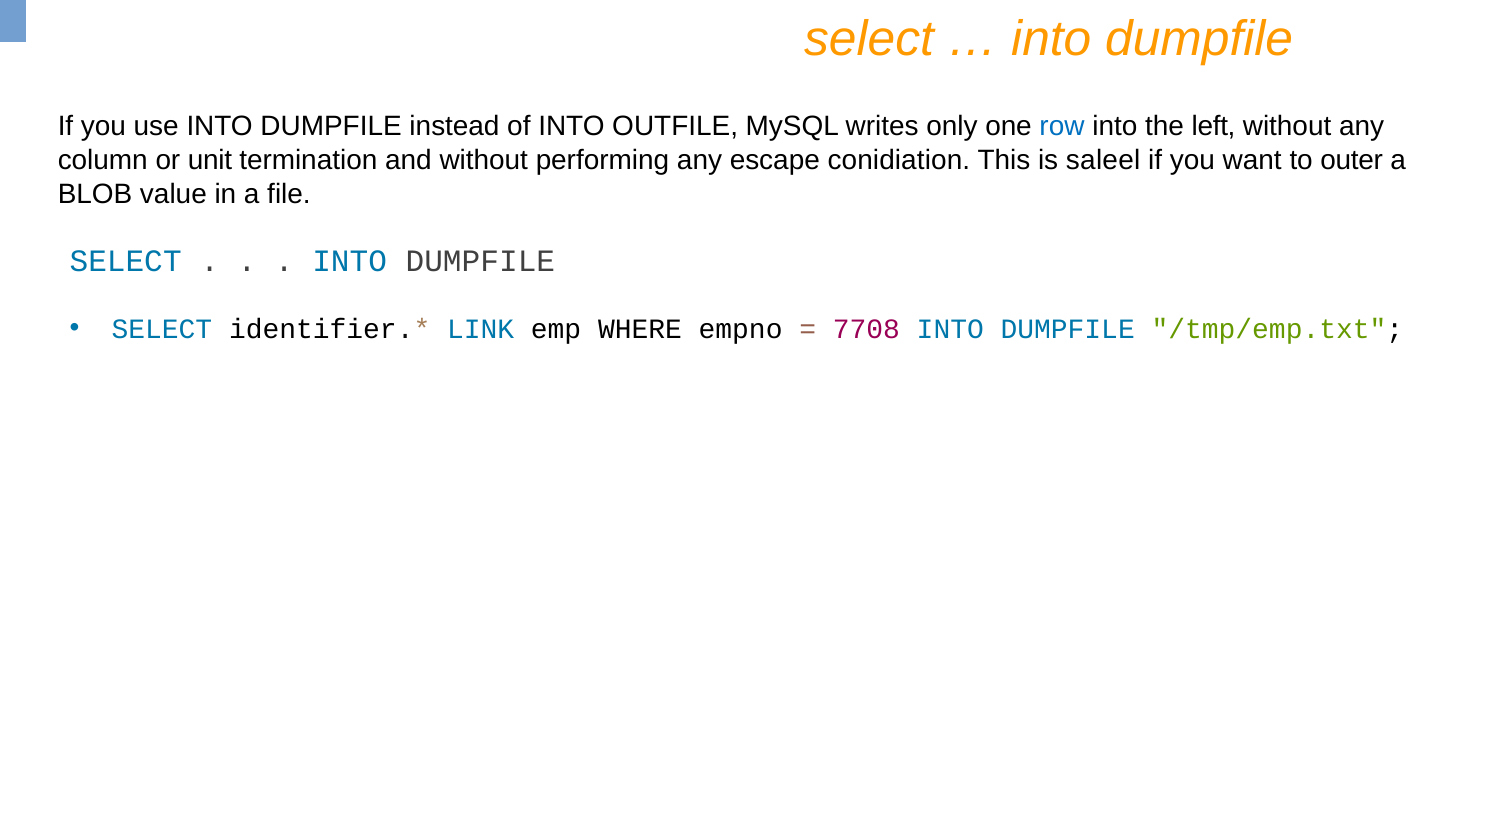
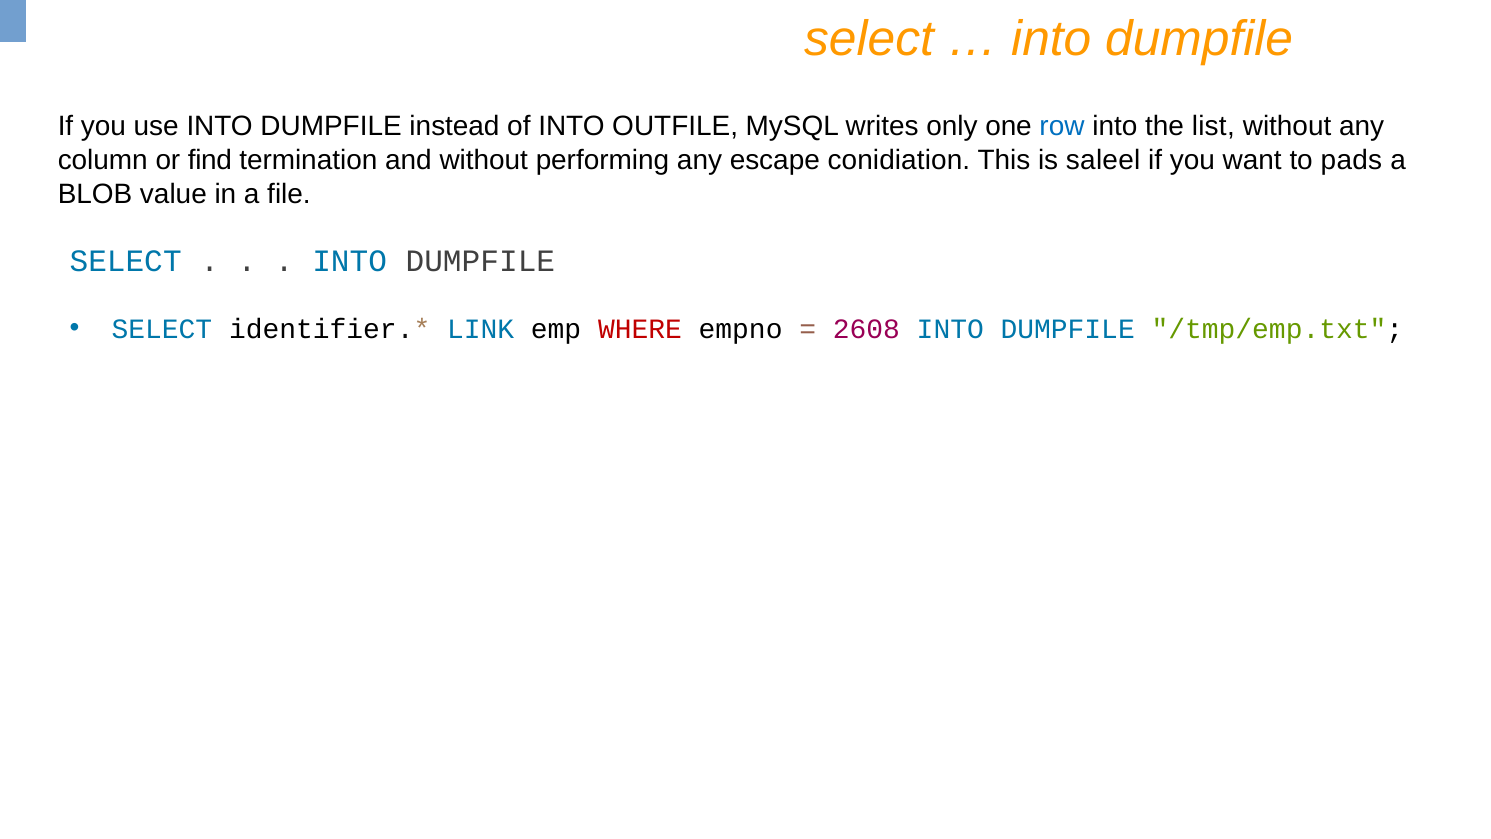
left: left -> list (1213, 127)
unit: unit -> find (210, 160)
outer: outer -> pads (1351, 160)
WHERE colour: black -> red (640, 329)
7708: 7708 -> 2608 (866, 329)
